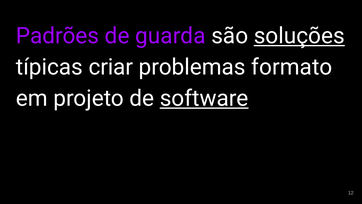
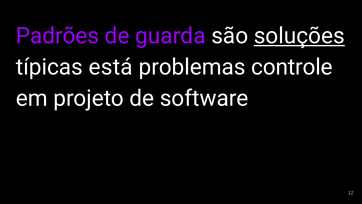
criar: criar -> está (111, 67)
formato: formato -> controle (292, 67)
software underline: present -> none (204, 98)
